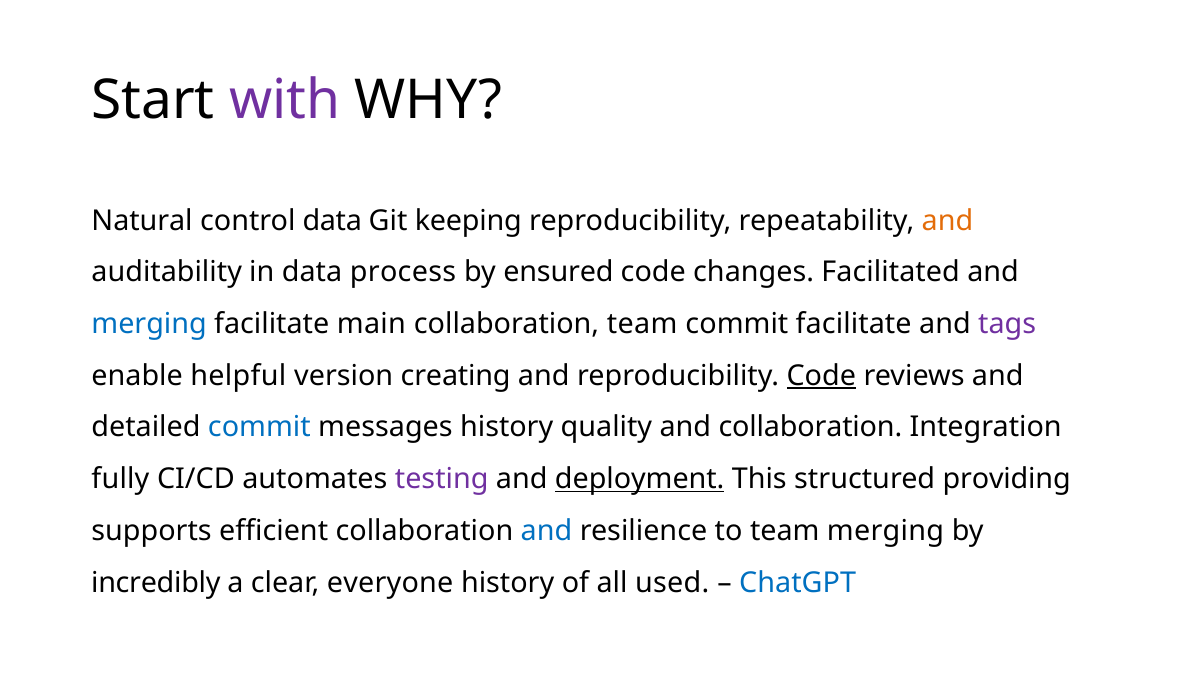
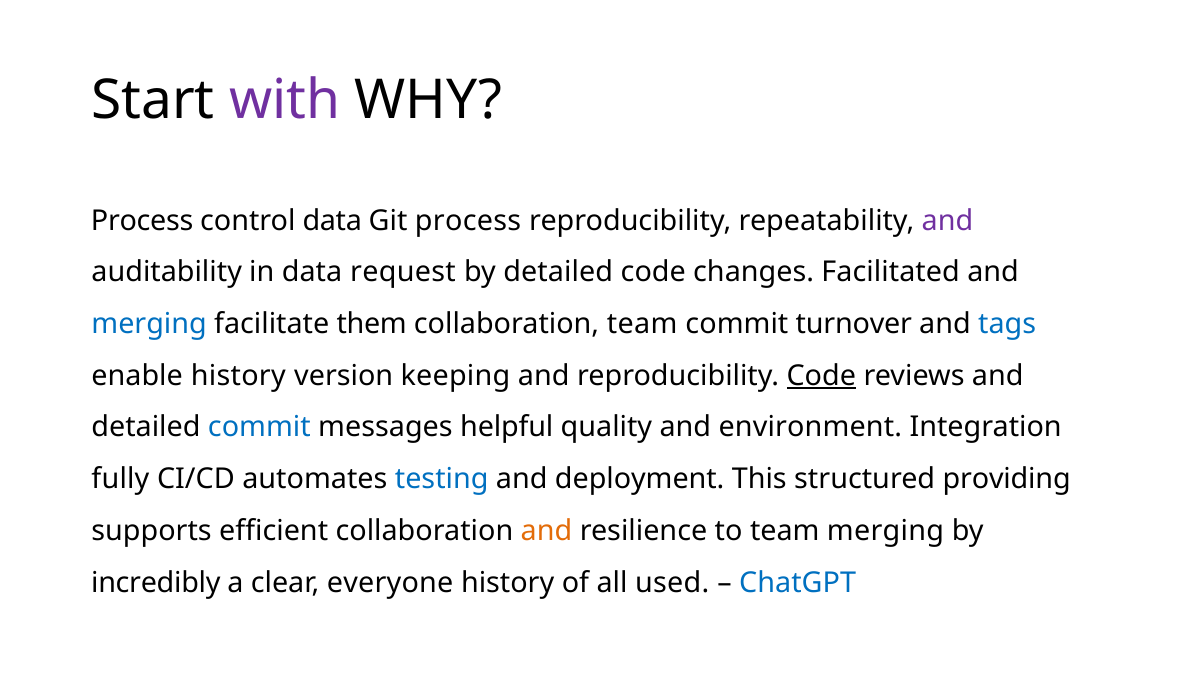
Natural: Natural -> Process (142, 221)
Git keeping: keeping -> process (468, 221)
and colour: orange -> purple (947, 221)
process: process -> request (403, 272)
by ensured: ensured -> detailed (558, 272)
main: main -> them (372, 324)
commit facilitate: facilitate -> turnover (854, 324)
tags colour: purple -> blue (1007, 324)
enable helpful: helpful -> history (238, 376)
creating: creating -> keeping (455, 376)
messages history: history -> helpful (507, 427)
and collaboration: collaboration -> environment (810, 427)
testing colour: purple -> blue (442, 479)
deployment underline: present -> none (640, 479)
and colour: blue -> orange (546, 531)
